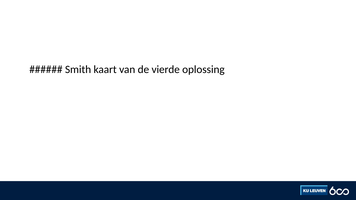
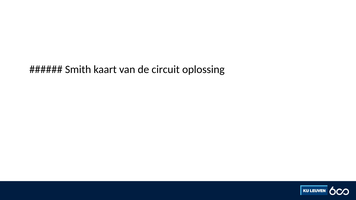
vierde: vierde -> circuit (166, 70)
